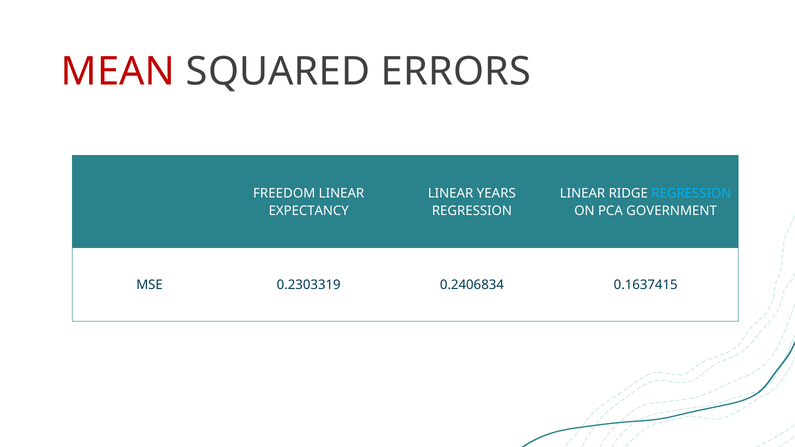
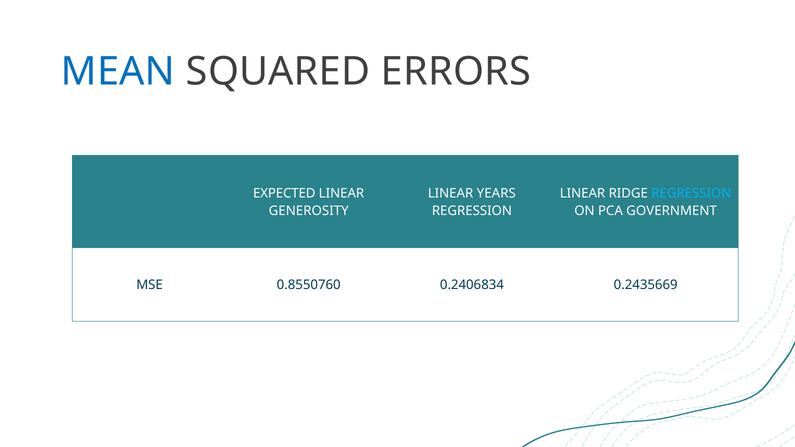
MEAN colour: red -> blue (118, 72)
FREEDOM: FREEDOM -> EXPECTED (284, 193)
EXPECTANCY: EXPECTANCY -> GENEROSITY (309, 211)
0.2303319: 0.2303319 -> 0.8550760 (309, 285)
0.1637415: 0.1637415 -> 0.2435669 (646, 285)
